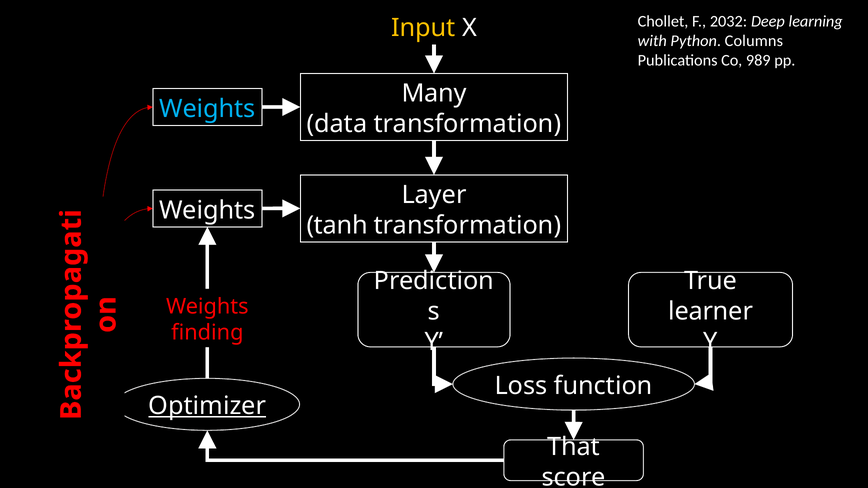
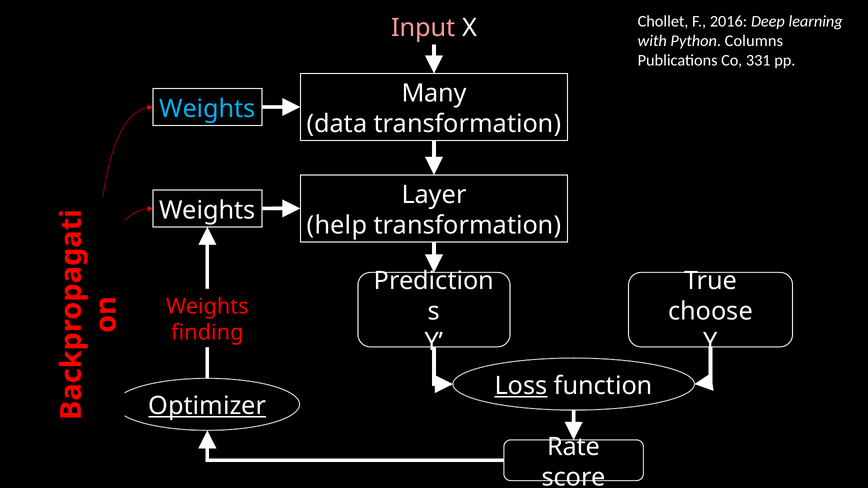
2032: 2032 -> 2016 (729, 21)
Input colour: yellow -> pink (423, 28)
989: 989 -> 331 (758, 61)
tanh: tanh -> help (337, 225)
learner: learner -> choose (711, 312)
Loss underline: none -> present (521, 386)
That: That -> Rate (574, 447)
